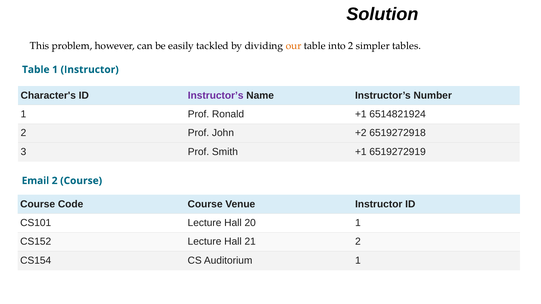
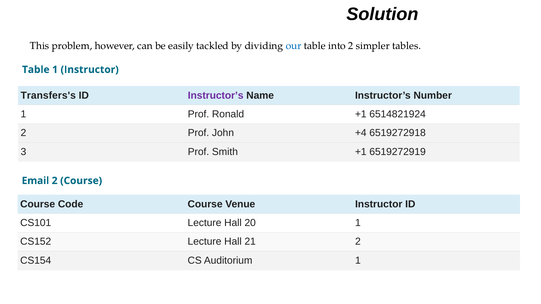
our colour: orange -> blue (294, 46)
Character's: Character's -> Transfers's (48, 96)
+2: +2 -> +4 (361, 133)
